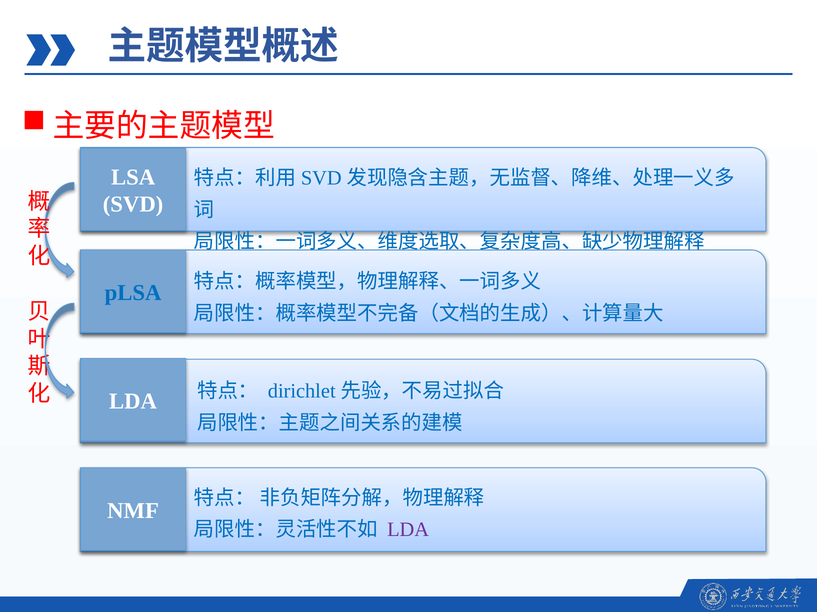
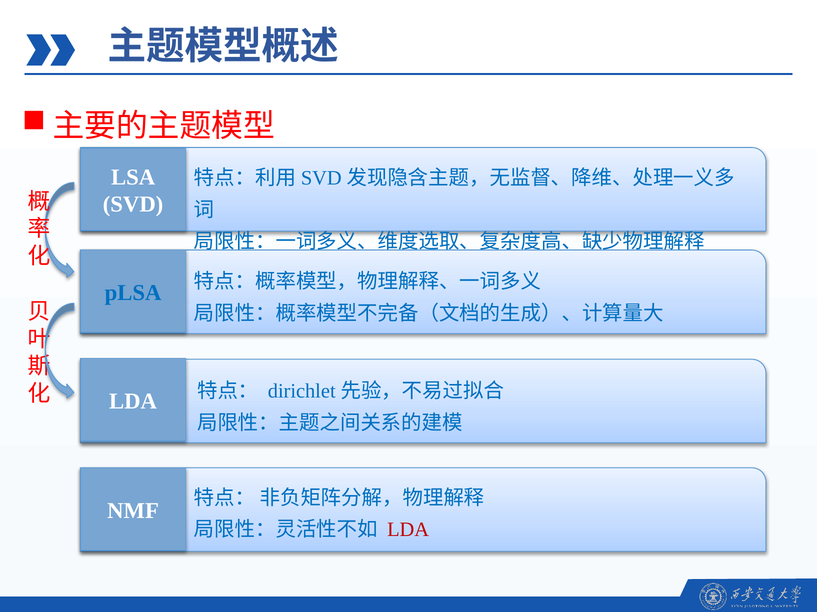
LDA colour: purple -> red (408, 530)
